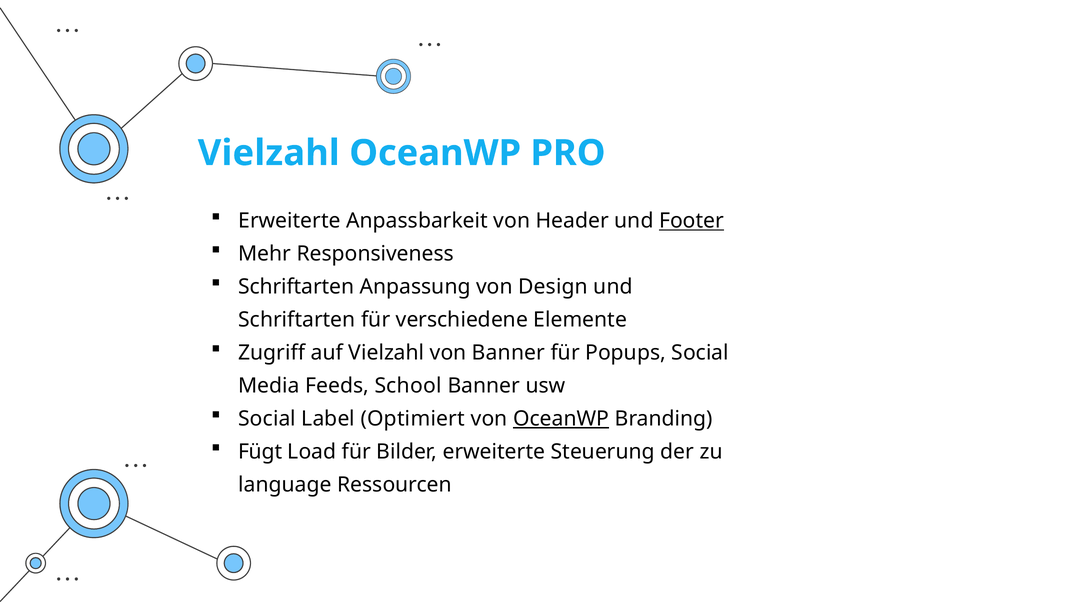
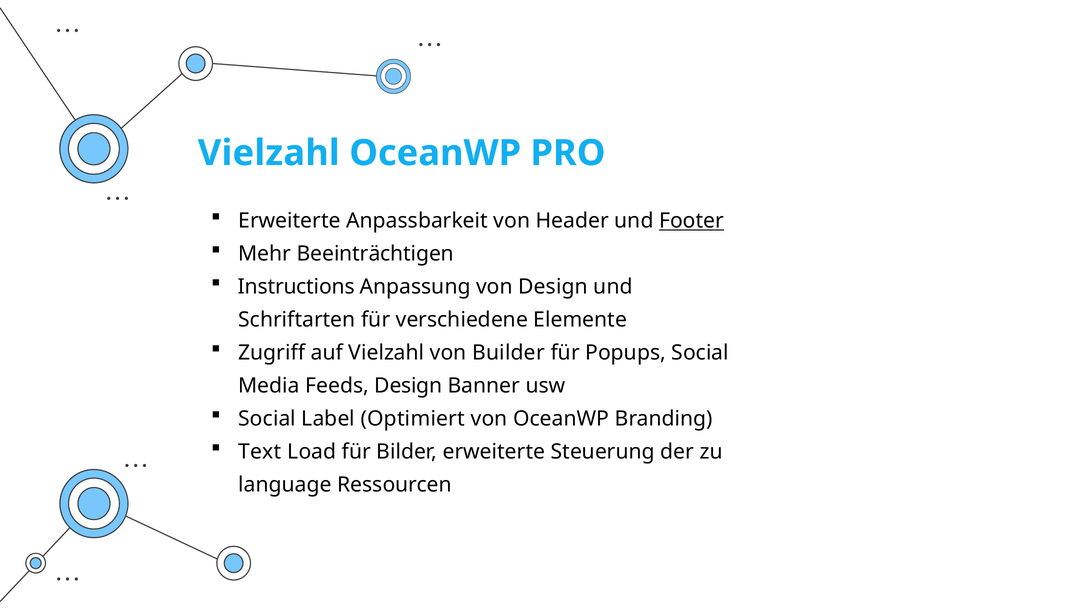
Responsiveness: Responsiveness -> Beeinträchtigen (375, 254)
Schriftarten: Schriftarten -> Instructions (296, 287)
von Banner: Banner -> Builder (508, 352)
Feeds School: School -> Design (408, 385)
OceanWP underline: present -> none (561, 418)
Fügt: Fügt -> Text (260, 451)
